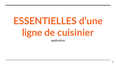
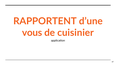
ESSENTIELLES: ESSENTIELLES -> RAPPORTENT (45, 21)
ligne: ligne -> vous (32, 33)
